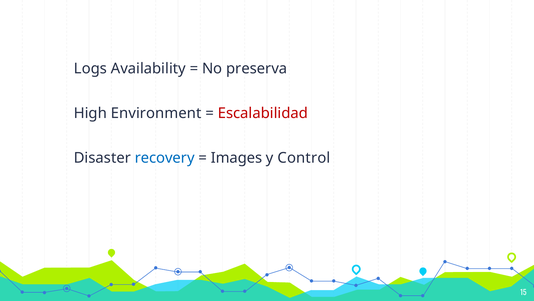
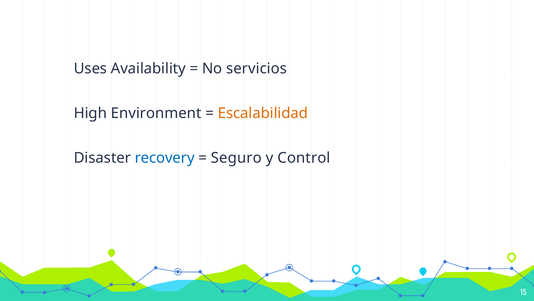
Logs: Logs -> Uses (90, 68)
preserva: preserva -> servicios (257, 68)
Escalabilidad colour: red -> orange (263, 113)
Images: Images -> Seguro (236, 157)
